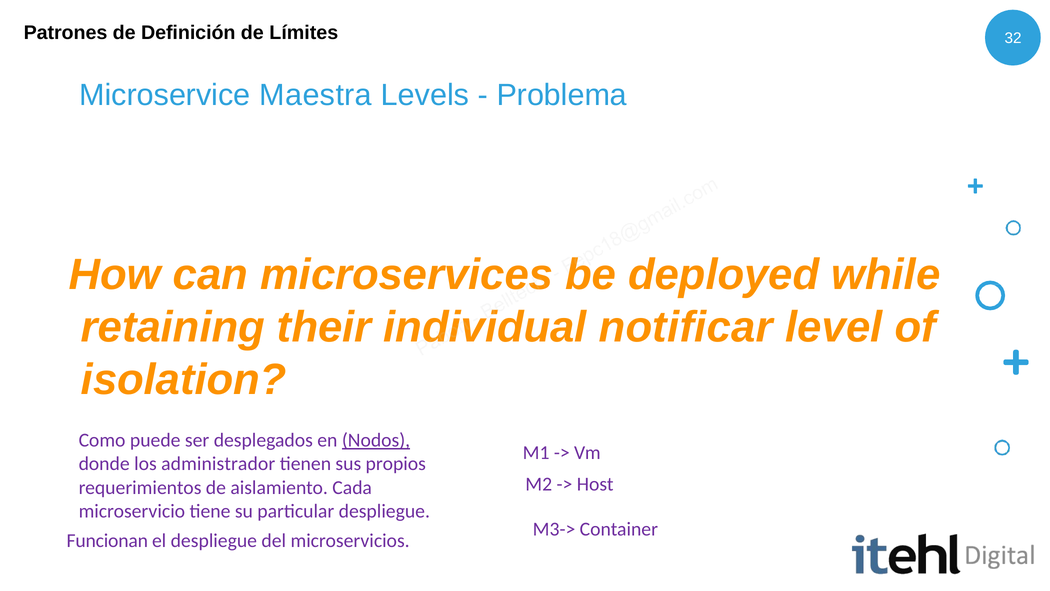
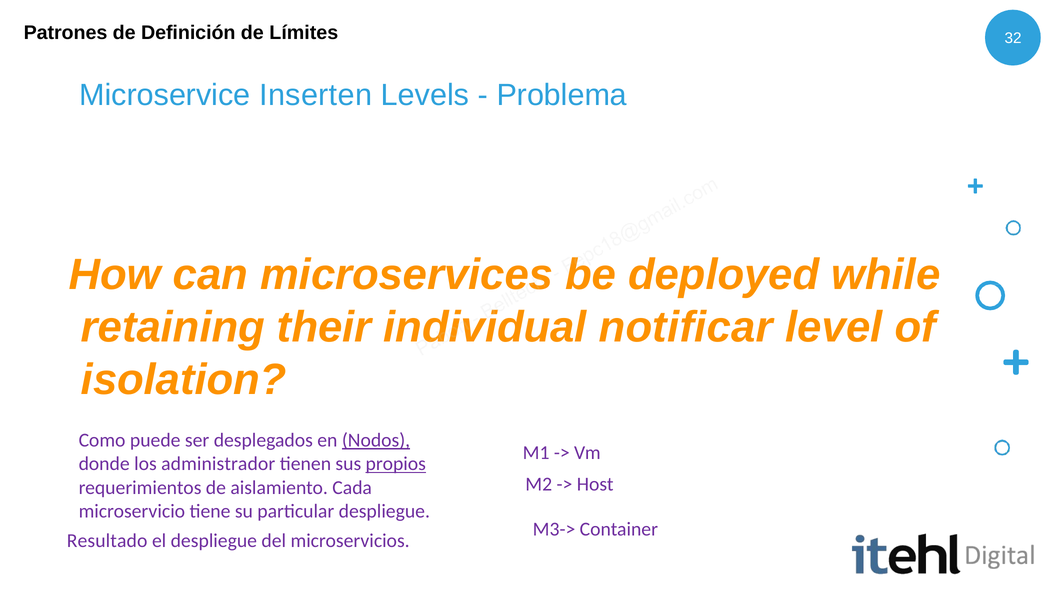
Maestra: Maestra -> Inserten (316, 95)
propios underline: none -> present (396, 464)
Funcionan: Funcionan -> Resultado (107, 540)
